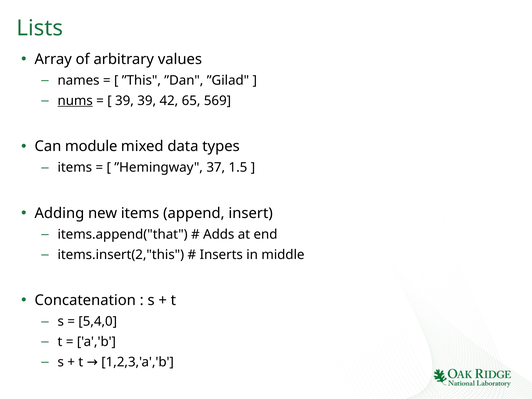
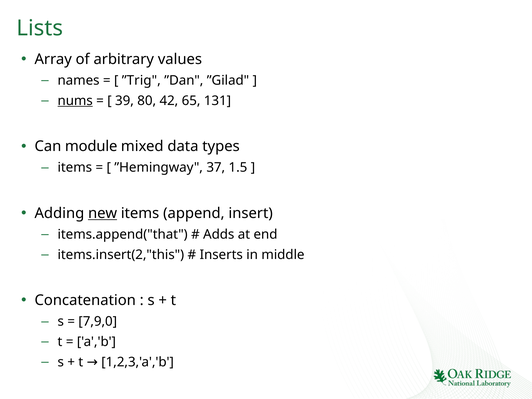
”This: ”This -> ”Trig (141, 80)
39 39: 39 -> 80 (147, 101)
569: 569 -> 131 (217, 101)
new underline: none -> present (103, 213)
5,4,0: 5,4,0 -> 7,9,0 (98, 321)
